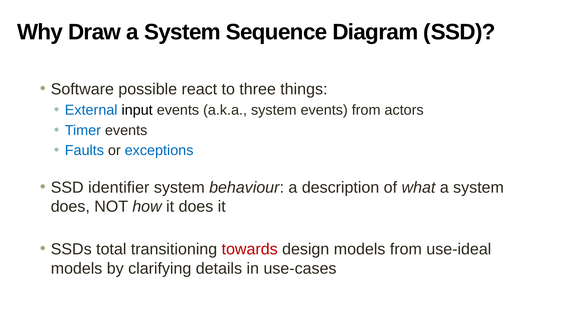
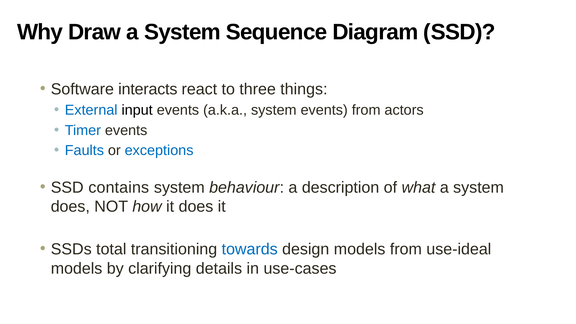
possible: possible -> interacts (148, 89)
identifier: identifier -> contains (119, 187)
towards colour: red -> blue (250, 249)
